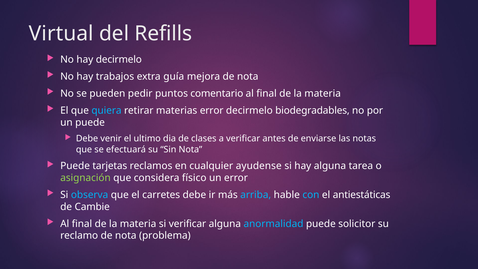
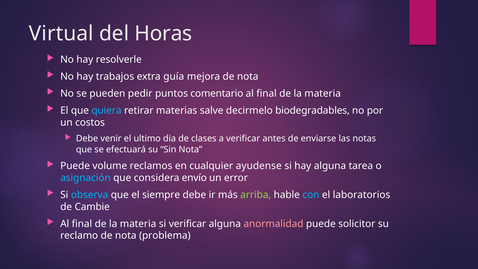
Refills: Refills -> Horas (163, 34)
hay decirmelo: decirmelo -> resolverle (119, 60)
materias error: error -> salve (212, 110)
un puede: puede -> costos (90, 122)
tarjetas: tarjetas -> volume (110, 166)
asignación colour: light green -> light blue (85, 178)
físico: físico -> envío (194, 178)
carretes: carretes -> siempre (161, 195)
arriba colour: light blue -> light green (256, 195)
antiestáticas: antiestáticas -> laboratorios (362, 195)
anormalidad colour: light blue -> pink (273, 224)
